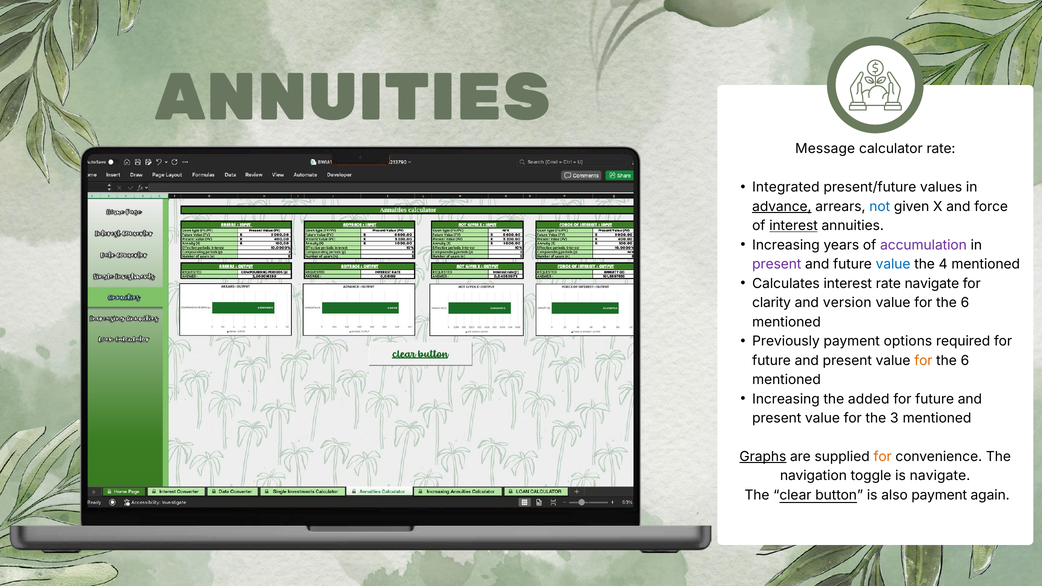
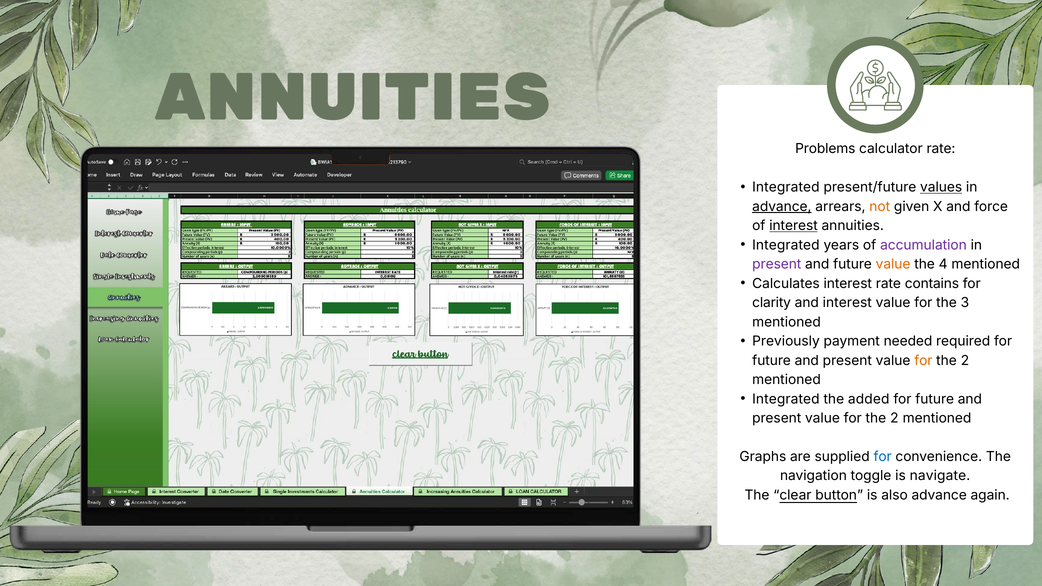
Message: Message -> Problems (825, 149)
values underline: none -> present (941, 187)
not colour: blue -> orange (880, 207)
Increasing: Increasing -> Integrated (786, 245)
value colour: blue -> orange (893, 264)
rate navigate: navigate -> contains (932, 284)
and version: version -> interest (847, 303)
6: 6 -> 3 (965, 303)
options: options -> needed (908, 341)
6: 6 -> 2 (965, 361)
Increasing: Increasing -> Integrated (786, 399)
3: 3 -> 2 (894, 418)
Graphs underline: present -> none (763, 457)
for colour: orange -> blue (883, 457)
also payment: payment -> advance (939, 495)
